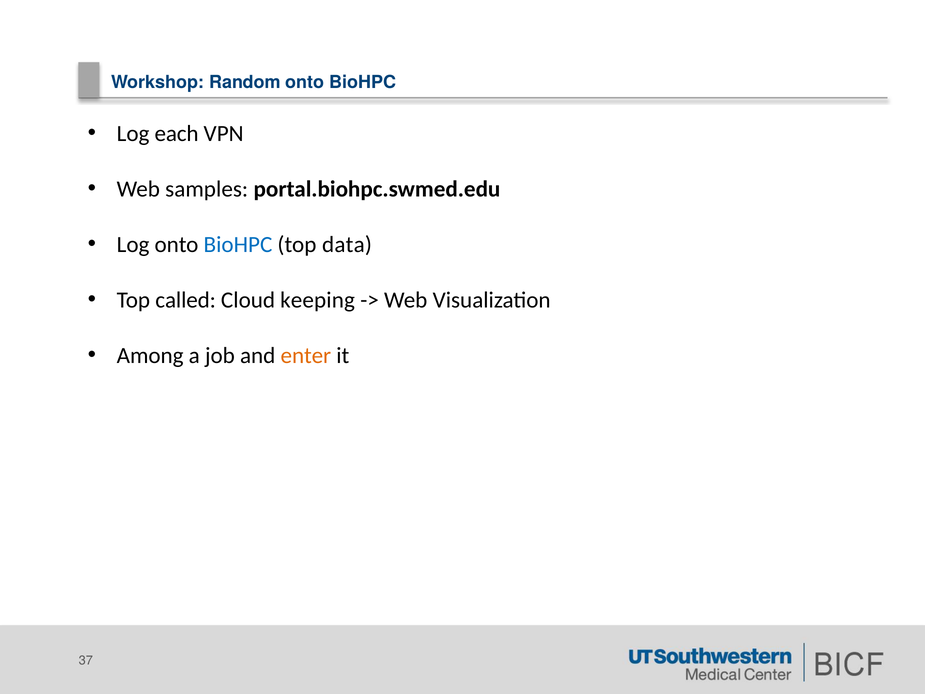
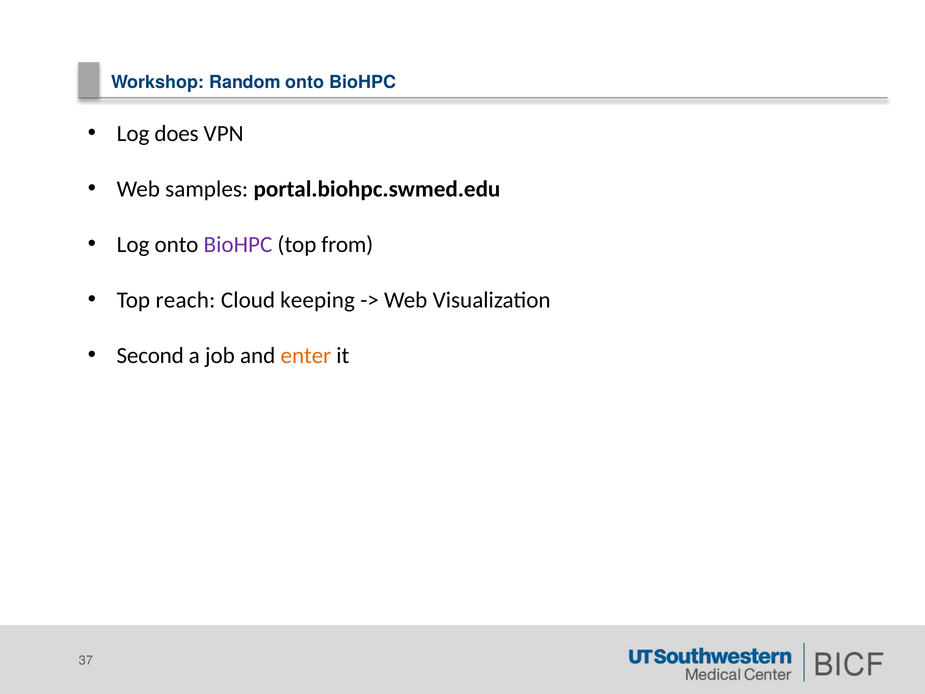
each: each -> does (177, 133)
BioHPC colour: blue -> purple (238, 244)
data: data -> from (347, 244)
called: called -> reach (185, 300)
Among: Among -> Second (150, 355)
